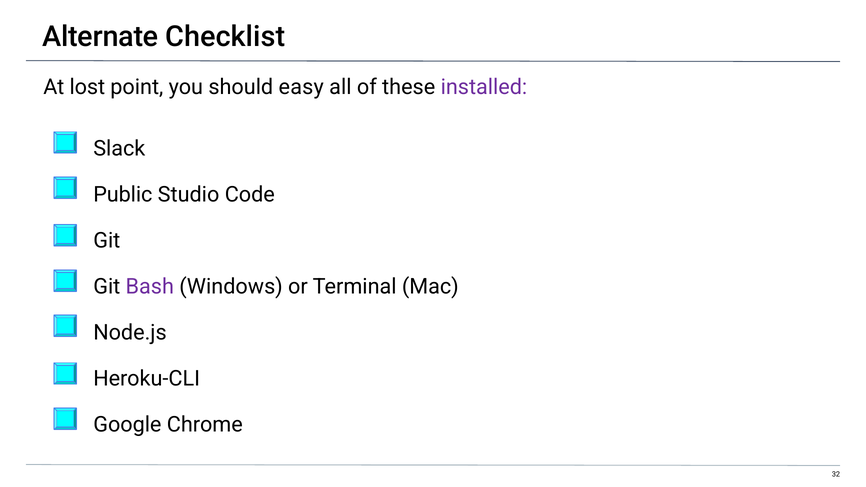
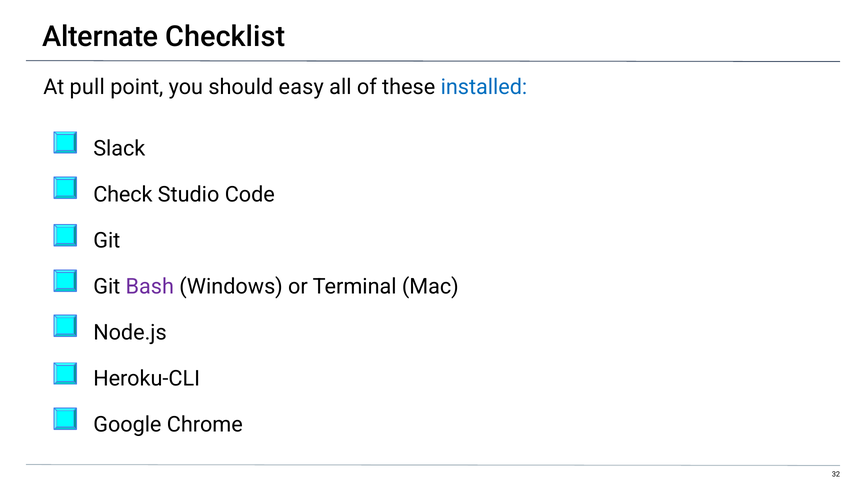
lost: lost -> pull (87, 87)
installed colour: purple -> blue (484, 87)
Public: Public -> Check (123, 195)
